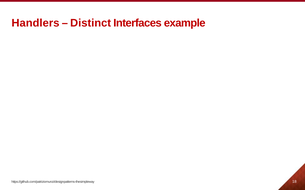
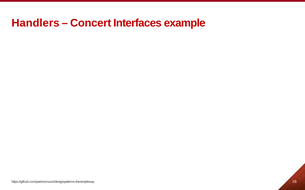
Distinct: Distinct -> Concert (91, 23)
